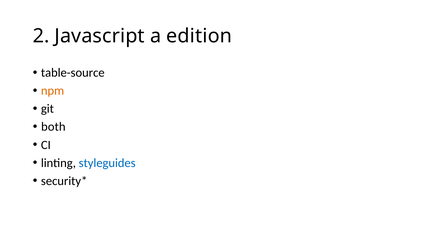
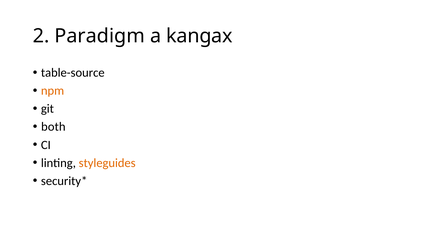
Javascript: Javascript -> Paradigm (100, 36)
edition: edition -> kangax (199, 36)
styleguides colour: blue -> orange (107, 163)
